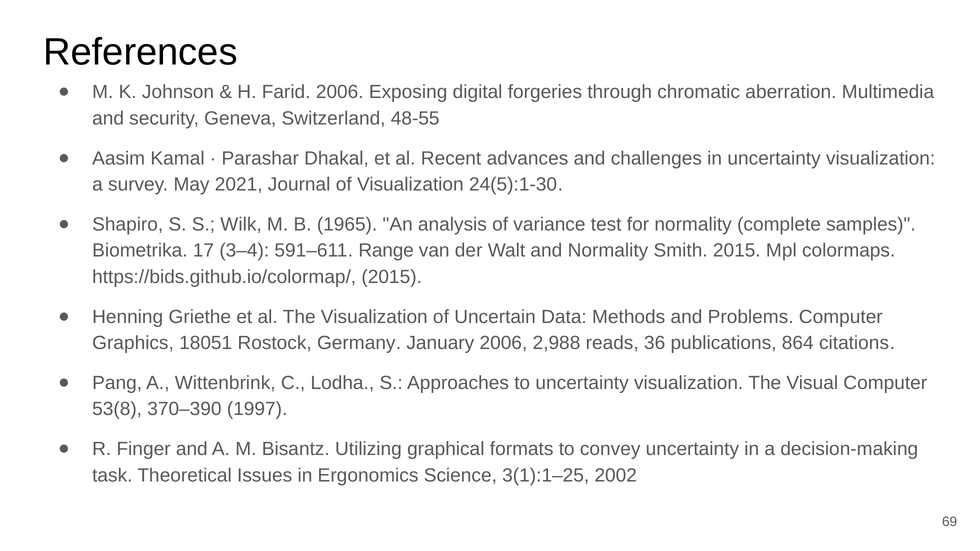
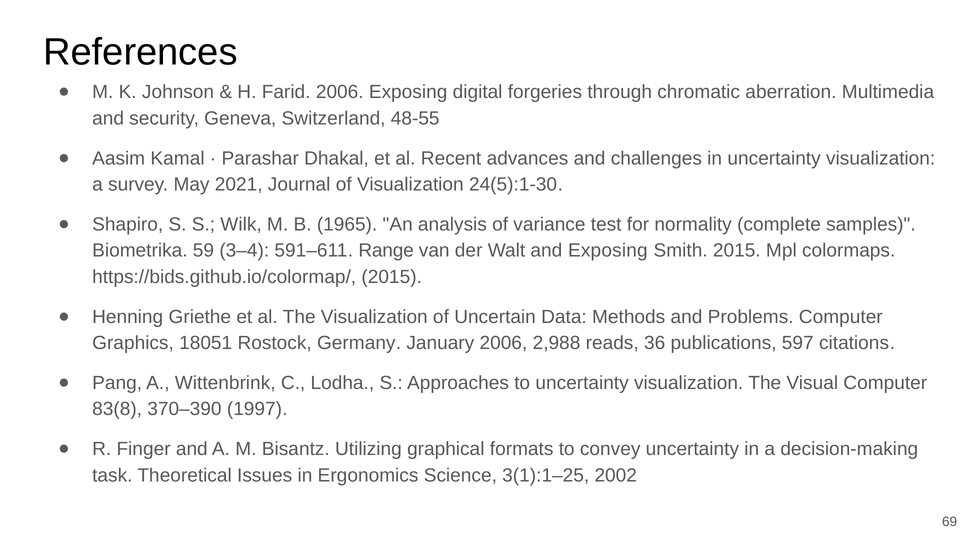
17: 17 -> 59 (203, 251)
and Normality: Normality -> Exposing (608, 251)
864: 864 -> 597 (798, 343)
53(8: 53(8 -> 83(8 (117, 409)
